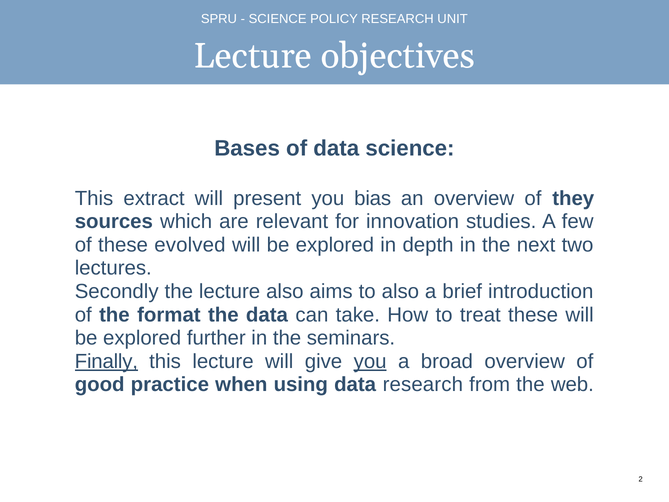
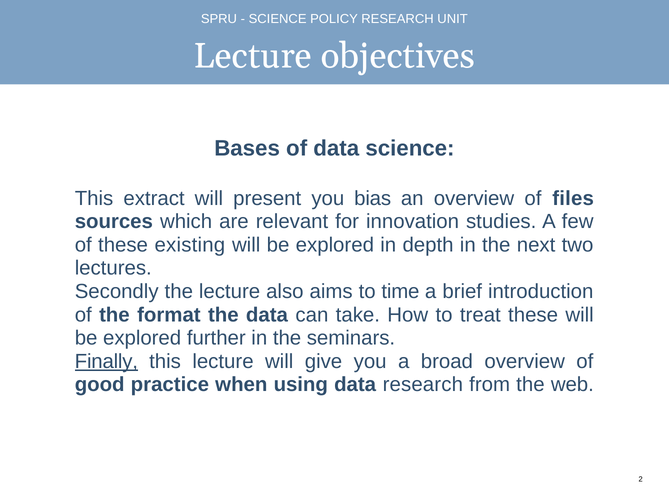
they: they -> files (573, 198)
evolved: evolved -> existing (190, 245)
to also: also -> time (400, 291)
you underline: present -> none (370, 361)
